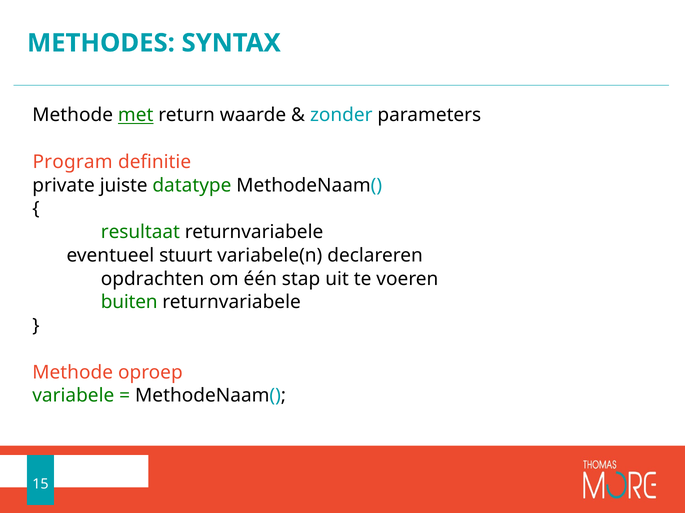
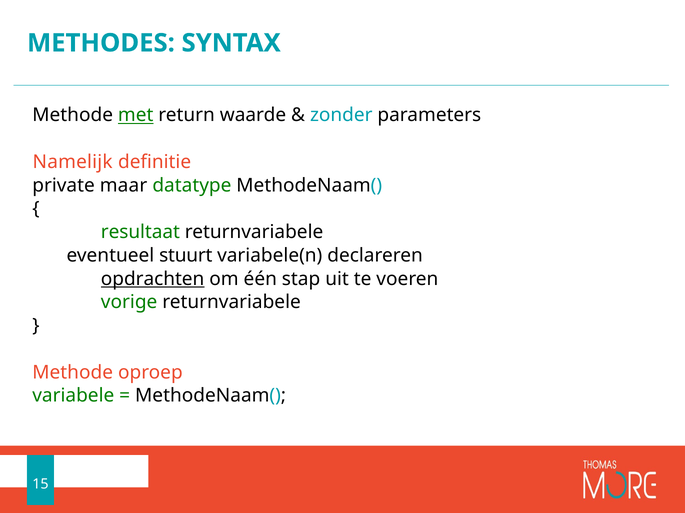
Program: Program -> Namelijk (73, 162)
juiste: juiste -> maar (124, 186)
opdrachten underline: none -> present (153, 279)
buiten: buiten -> vorige (129, 303)
